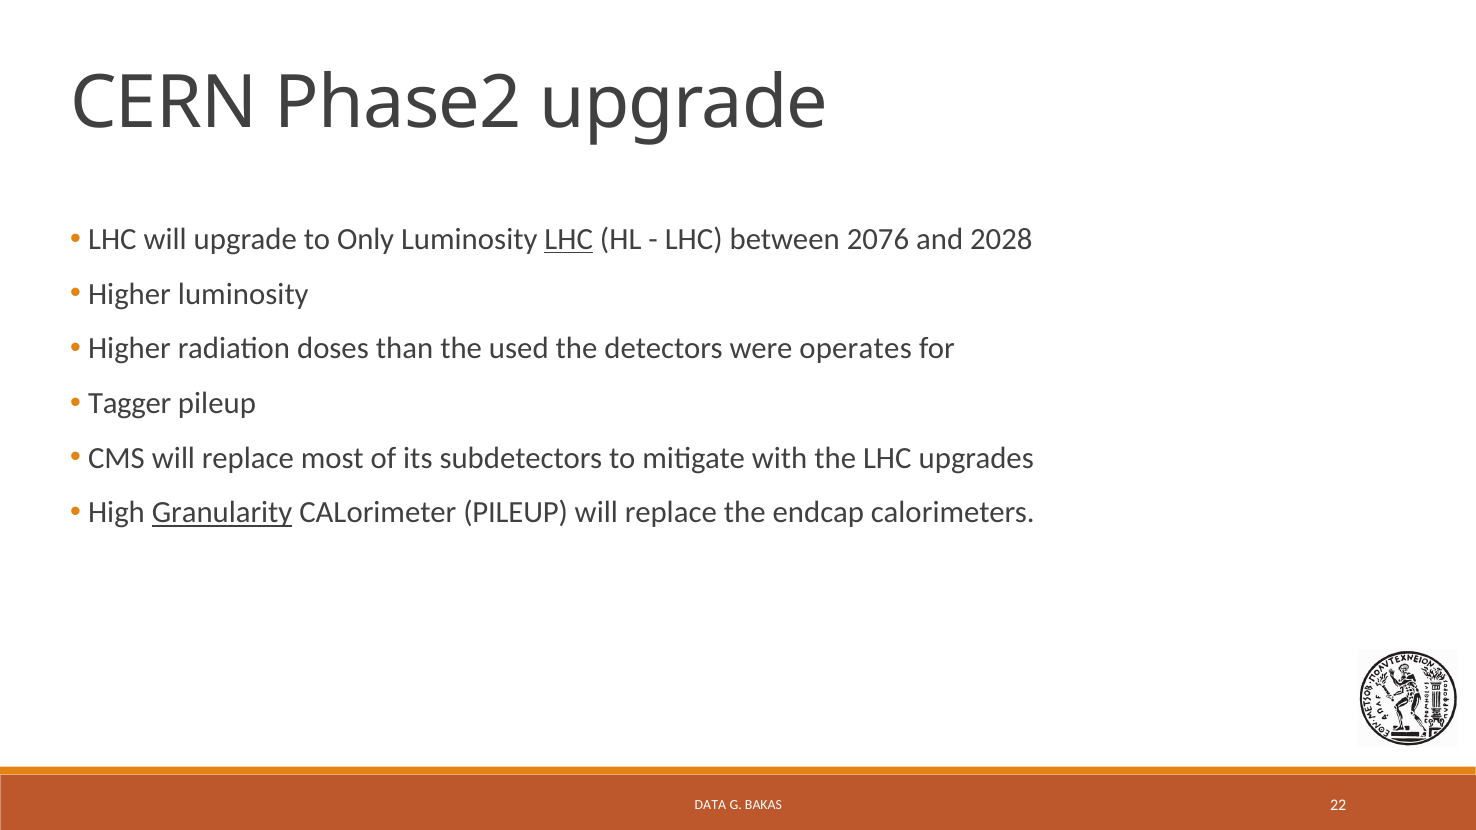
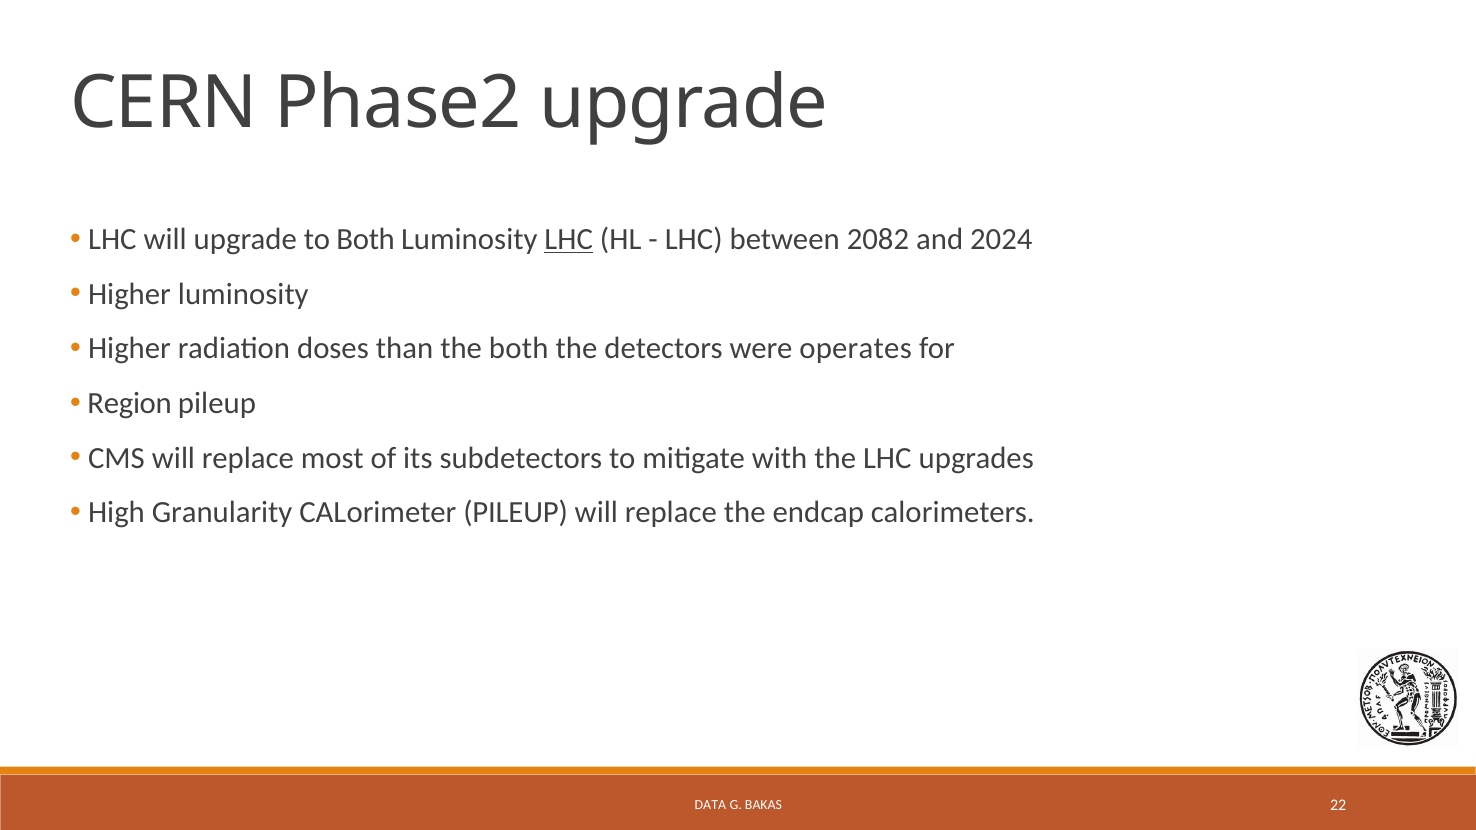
to Only: Only -> Both (366, 239)
2076: 2076 -> 2082 (878, 239)
2028: 2028 -> 2024 (1001, 239)
the used: used -> both (519, 349)
Tagger: Tagger -> Region (130, 403)
Granularity underline: present -> none (222, 513)
